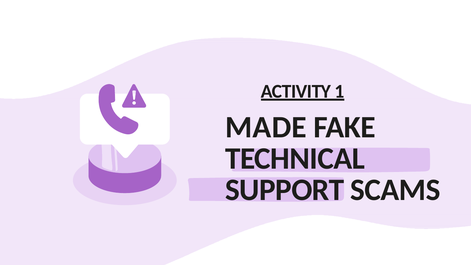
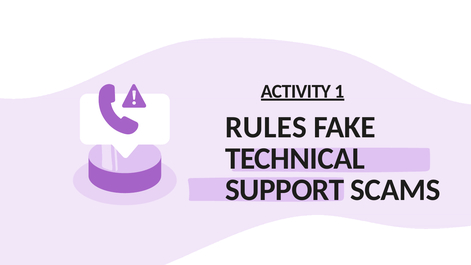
MADE: MADE -> RULES (266, 127)
